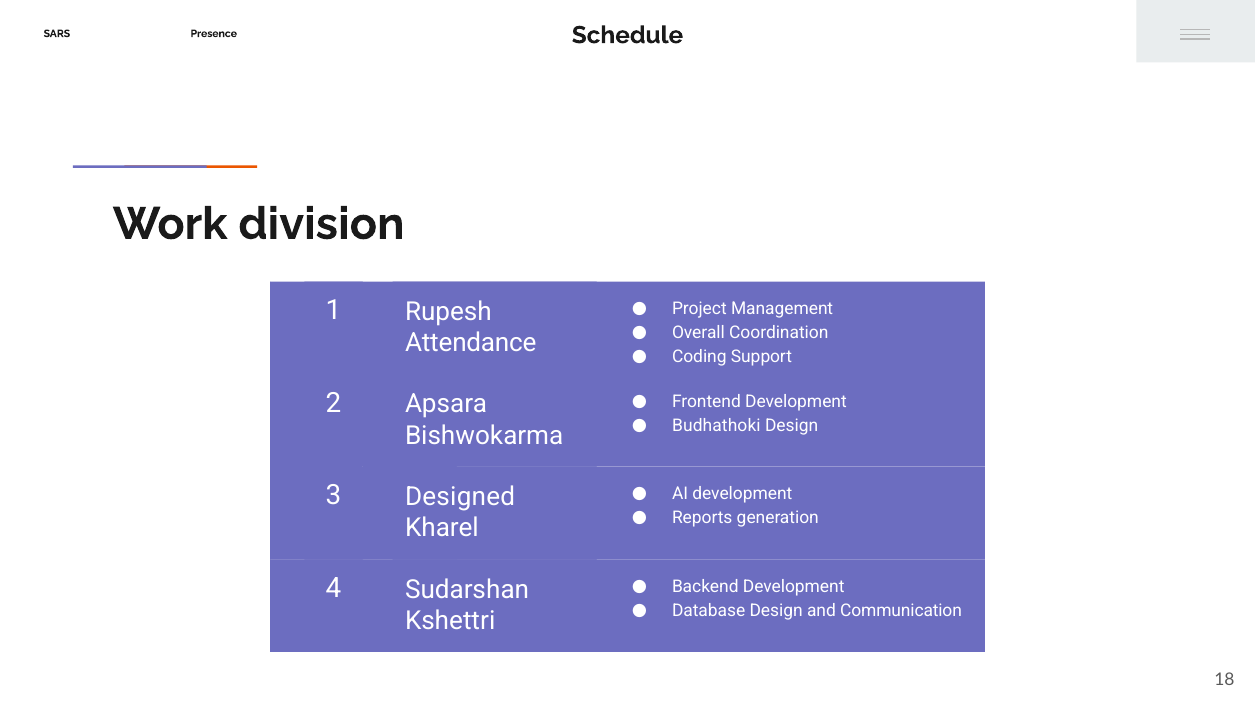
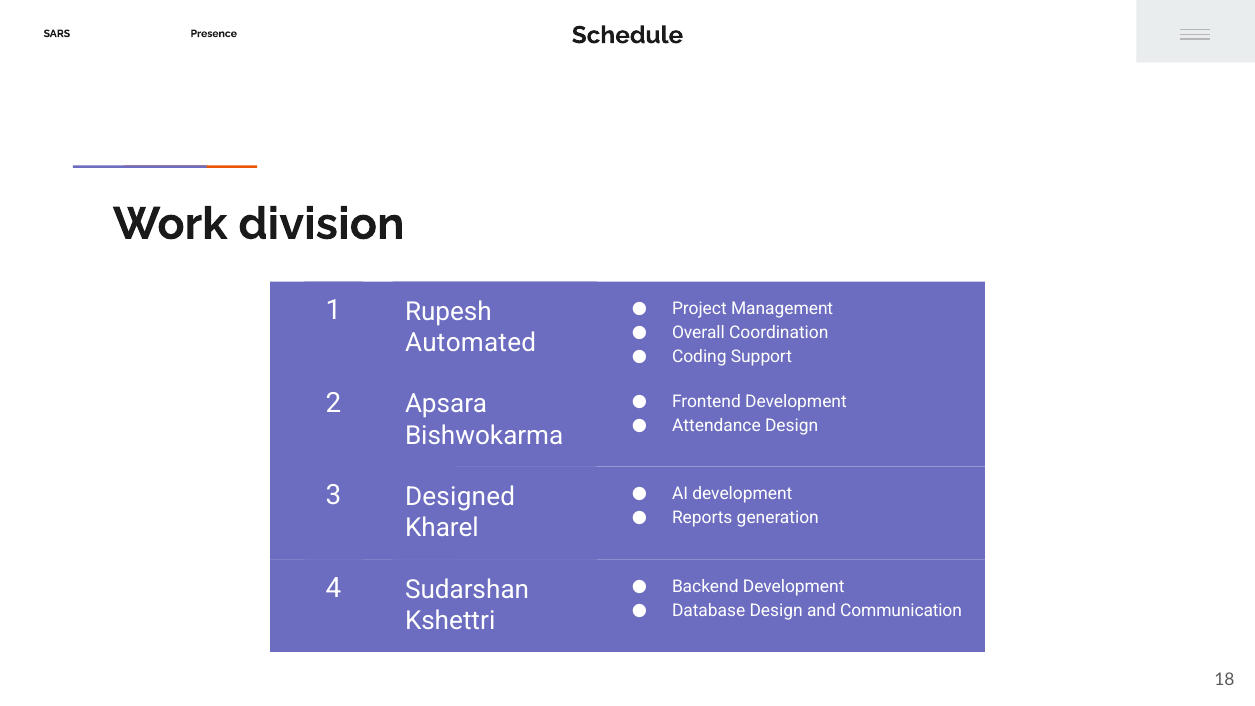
Attendance: Attendance -> Automated (471, 343)
Budhathoki: Budhathoki -> Attendance (716, 426)
